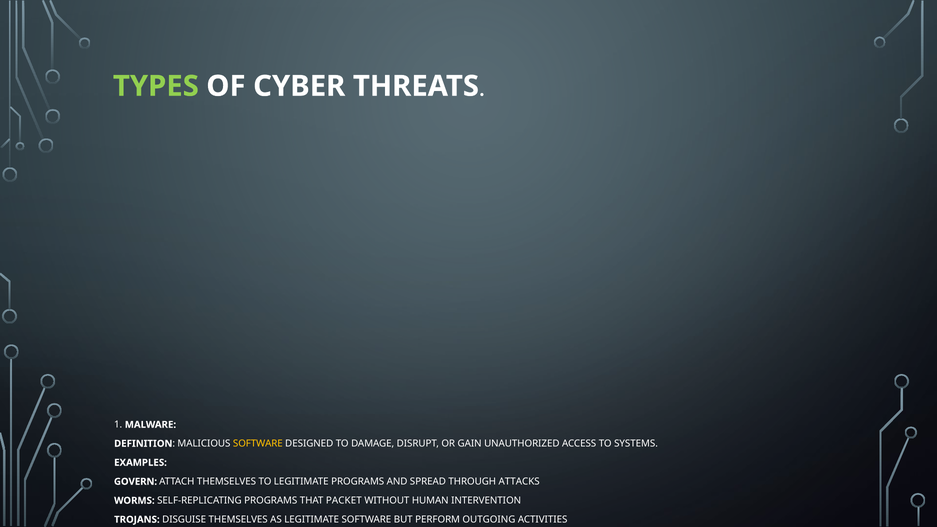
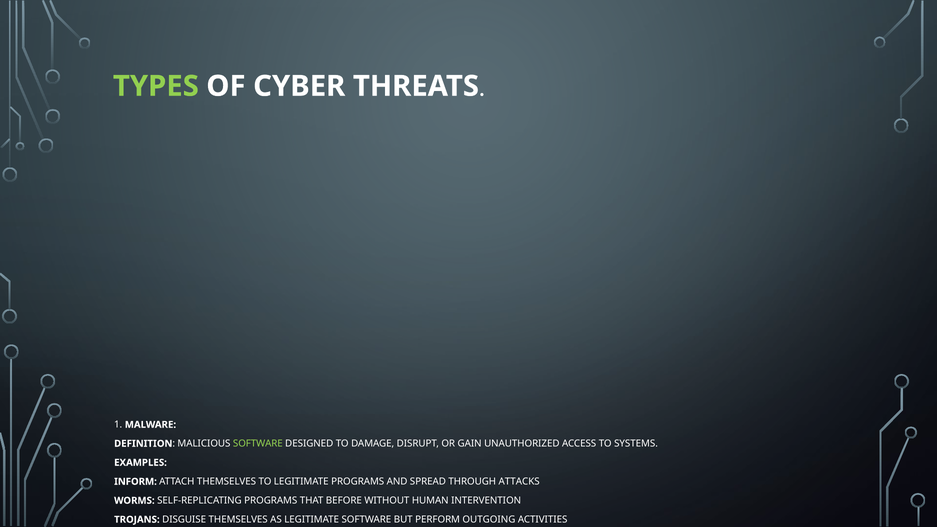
SOFTWARE colour: yellow -> light green (258, 444)
GOVERN: GOVERN -> INFORM (135, 482)
PACKET: PACKET -> BEFORE (344, 501)
